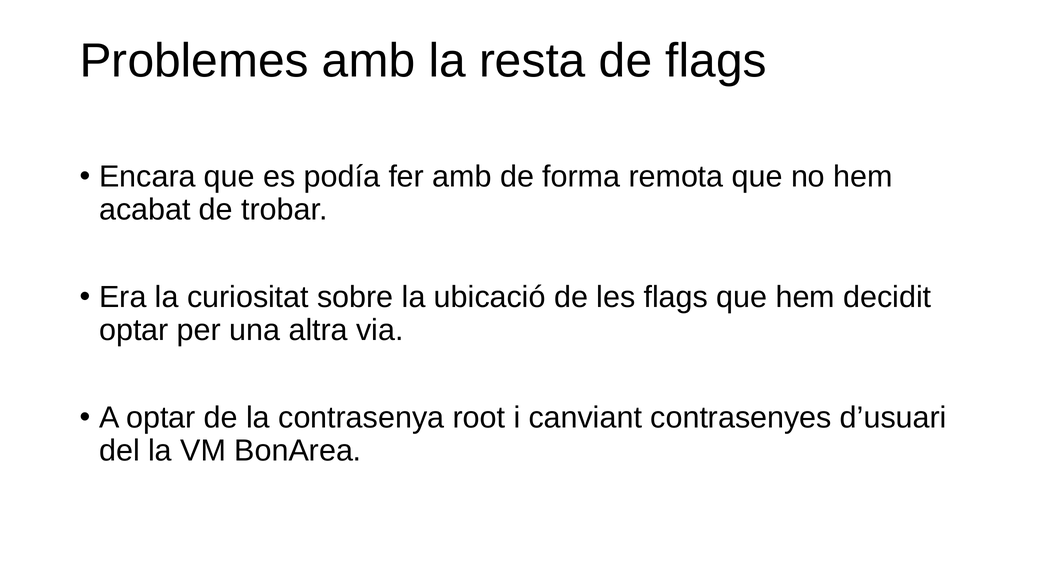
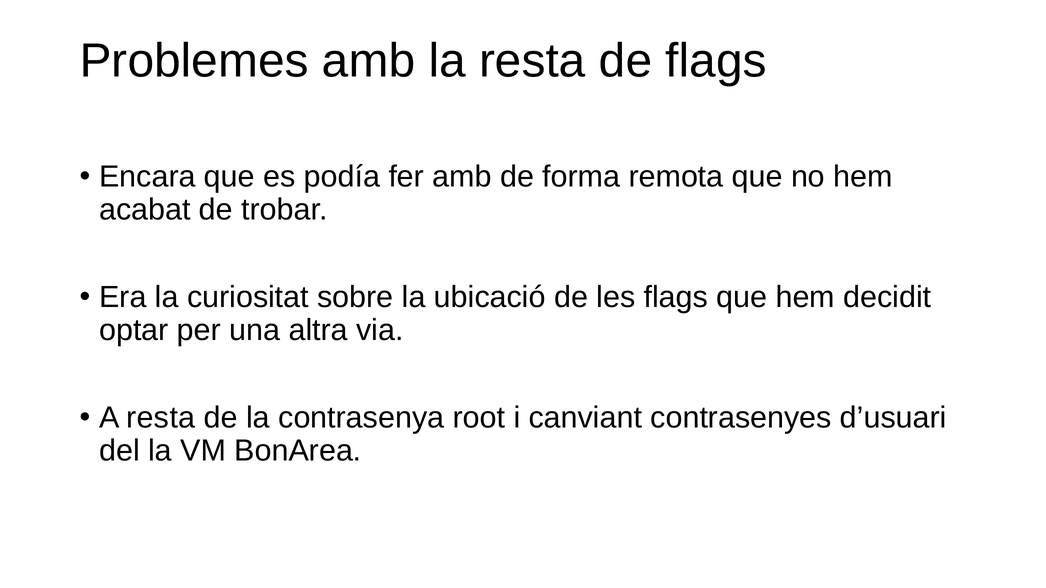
A optar: optar -> resta (161, 418)
